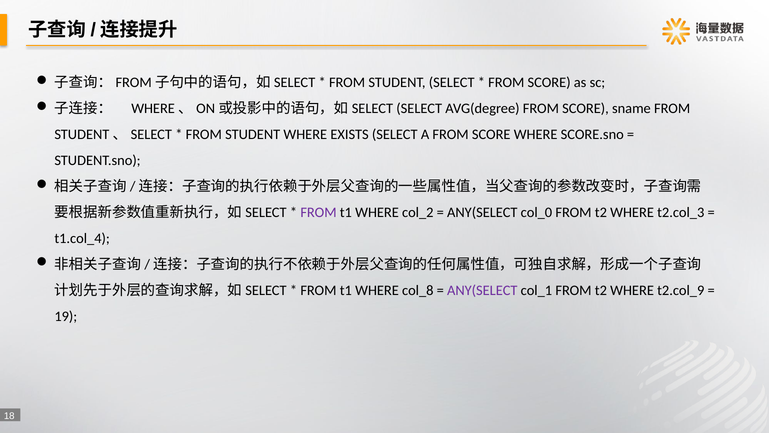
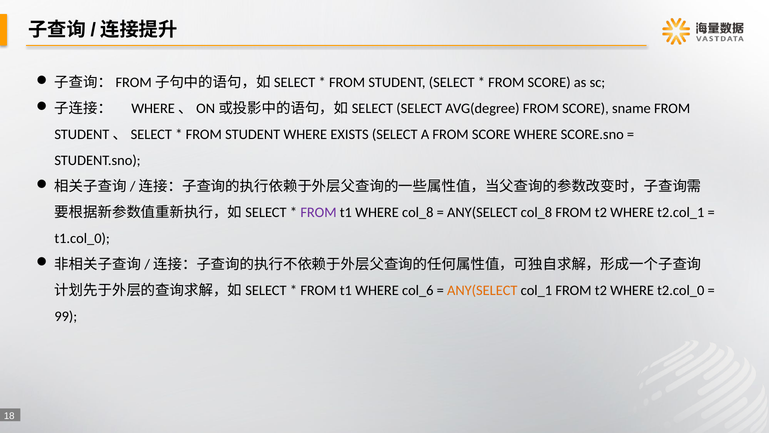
WHERE col_2: col_2 -> col_8 (418, 212)
ANY(SELECT col_0: col_0 -> col_8 (536, 212)
t2.col_3: t2.col_3 -> t2.col_1 (681, 212)
t1.col_4: t1.col_4 -> t1.col_0 (82, 238)
col_8: col_8 -> col_6 (418, 290)
ANY(SELECT colour: purple -> orange (482, 290)
t2.col_9: t2.col_9 -> t2.col_0 (681, 290)
19: 19 -> 99 (66, 316)
